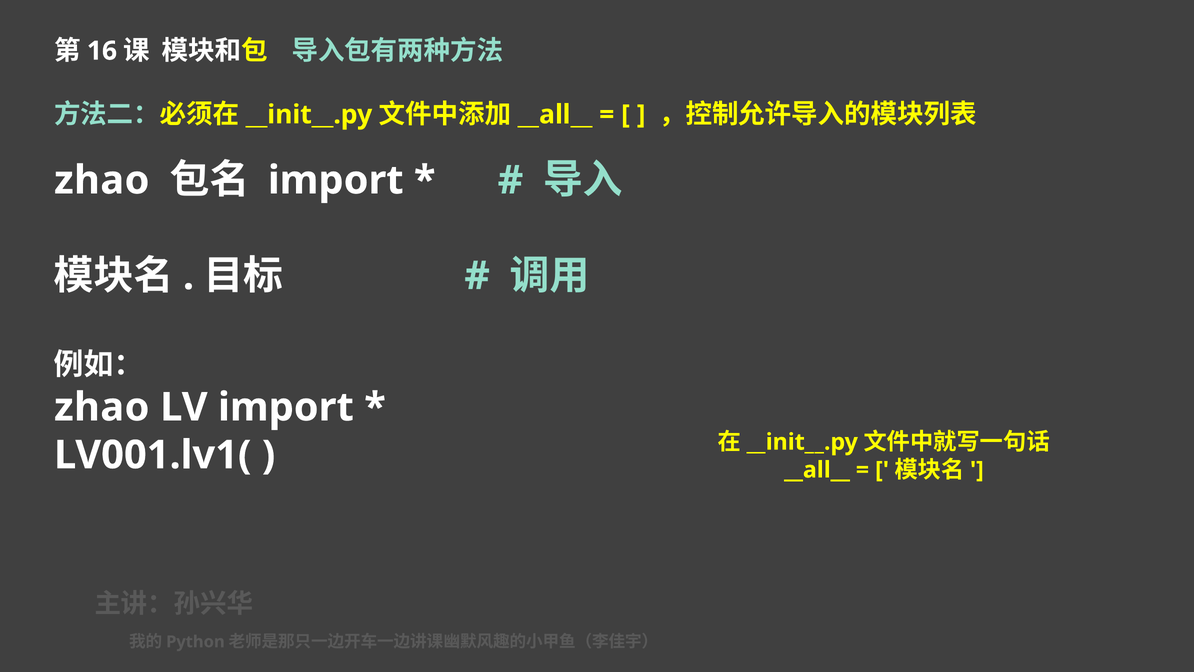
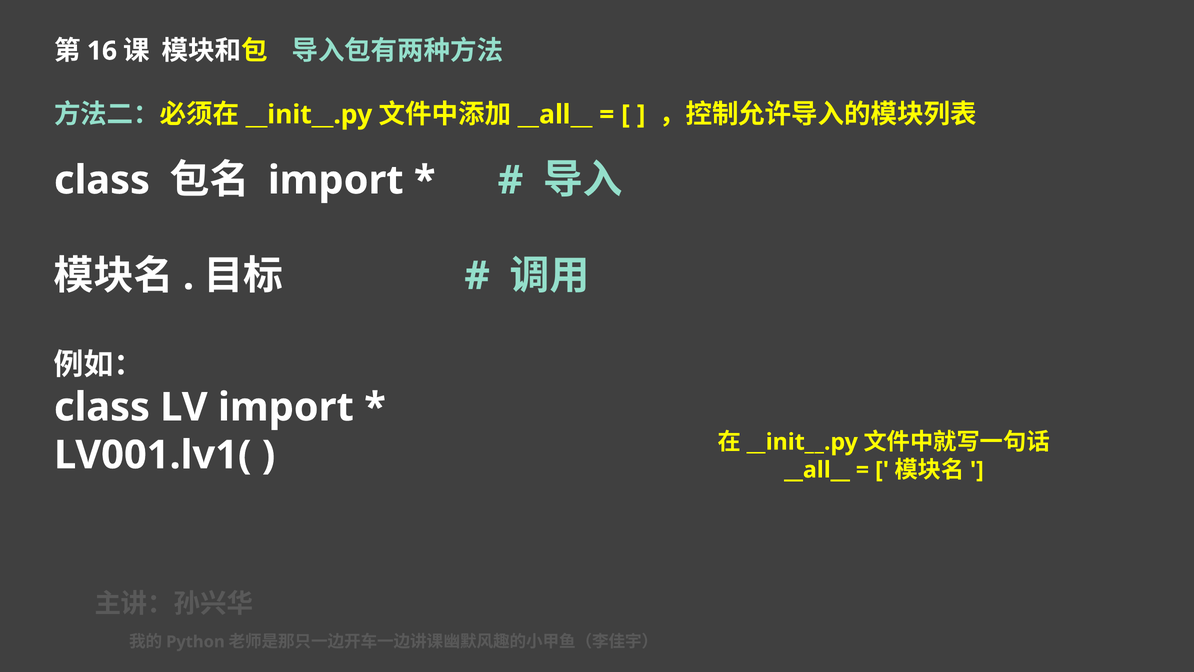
zhao: zhao -> class (102, 180)
zhao: zhao -> class (102, 407)
